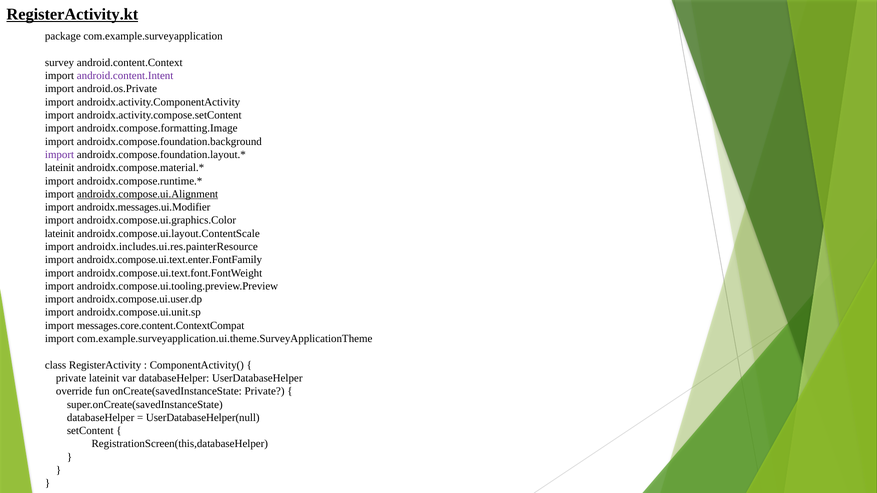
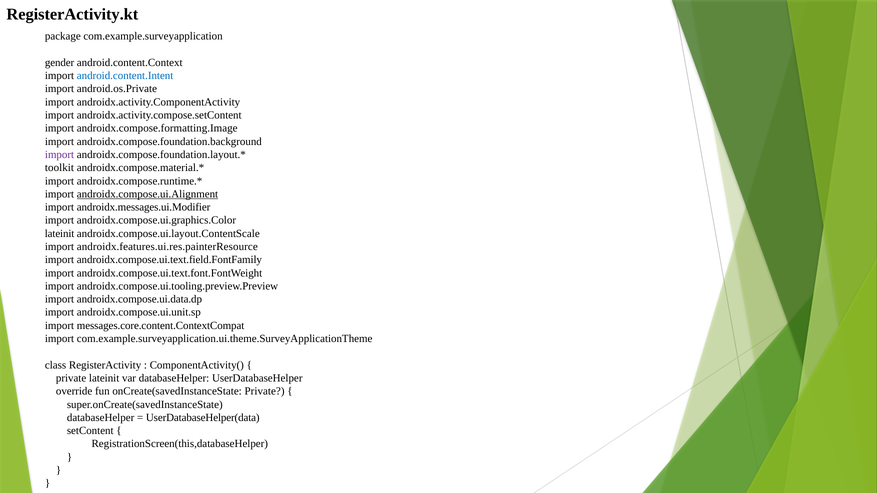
RegisterActivity.kt underline: present -> none (72, 14)
survey: survey -> gender (60, 63)
android.content.Intent colour: purple -> blue (125, 76)
lateinit: lateinit -> toolkit (59, 168)
androidx.includes.ui.res.painterResource: androidx.includes.ui.res.painterResource -> androidx.features.ui.res.painterResource (167, 247)
androidx.compose.ui.text.enter.FontFamily: androidx.compose.ui.text.enter.FontFamily -> androidx.compose.ui.text.field.FontFamily (169, 260)
androidx.compose.ui.user.dp: androidx.compose.ui.user.dp -> androidx.compose.ui.data.dp (139, 299)
UserDatabaseHelper(null: UserDatabaseHelper(null -> UserDatabaseHelper(data (203, 418)
